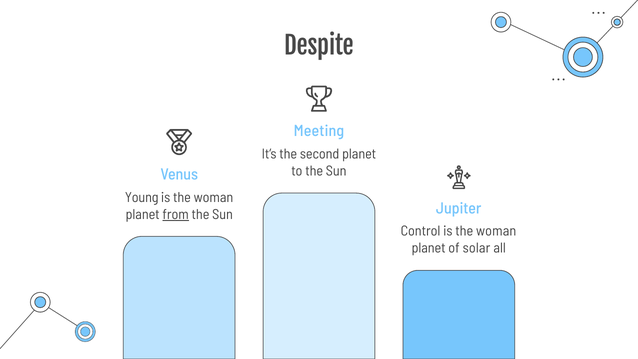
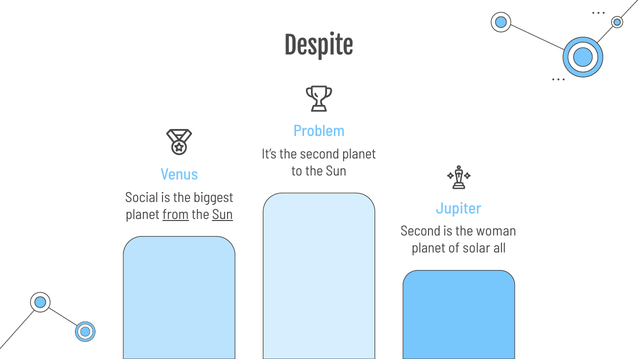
Meeting: Meeting -> Problem (319, 131)
Young: Young -> Social (142, 197)
woman: woman -> biggest (214, 197)
Sun underline: none -> present (223, 214)
Control: Control -> Second (421, 231)
